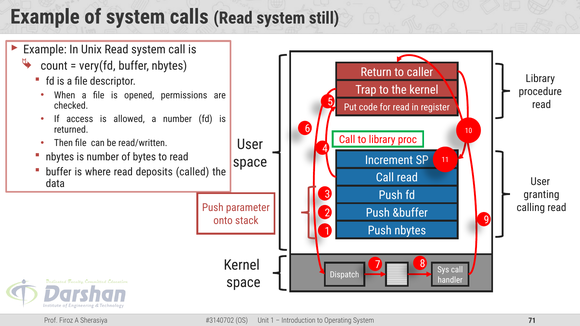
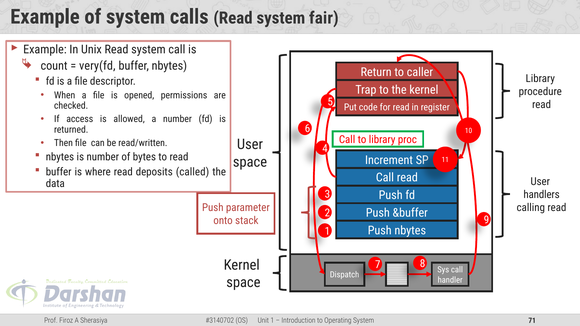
still: still -> fair (324, 18)
granting: granting -> handlers (542, 195)
